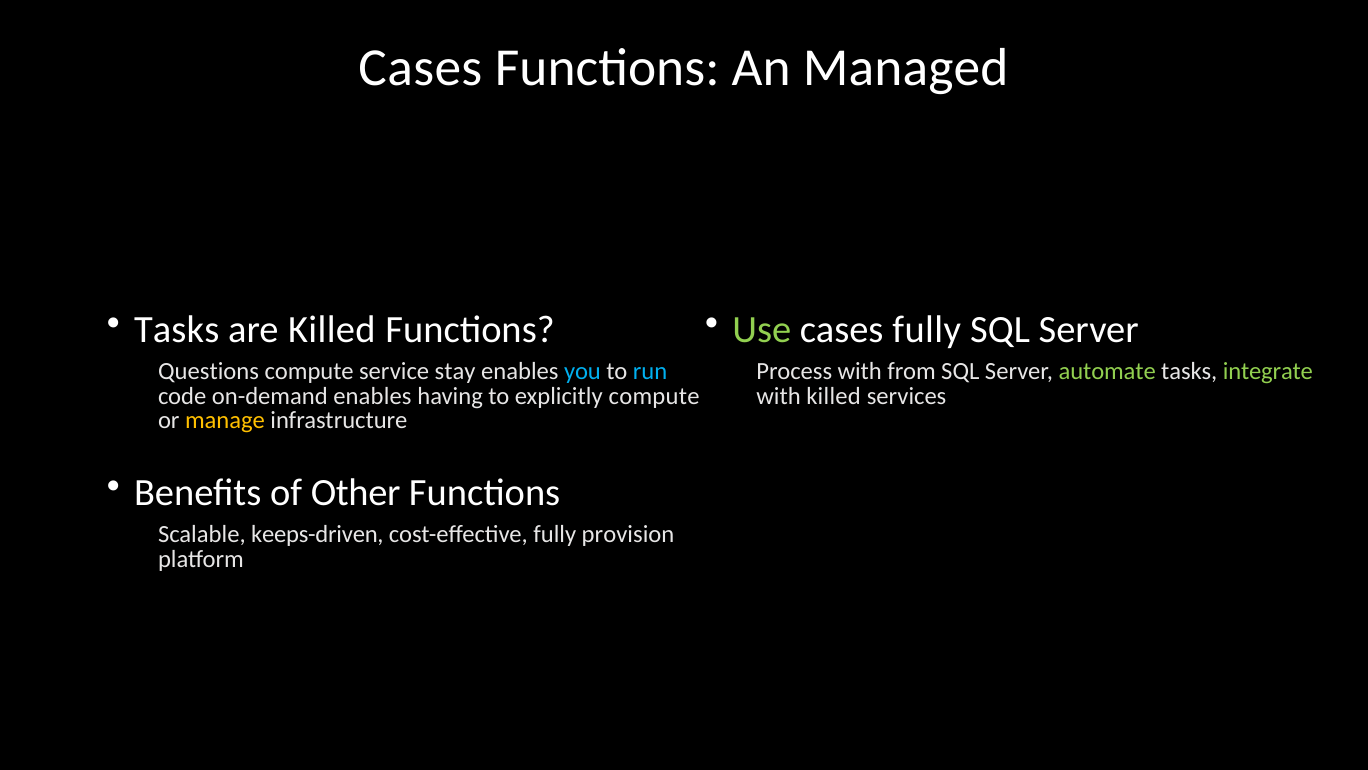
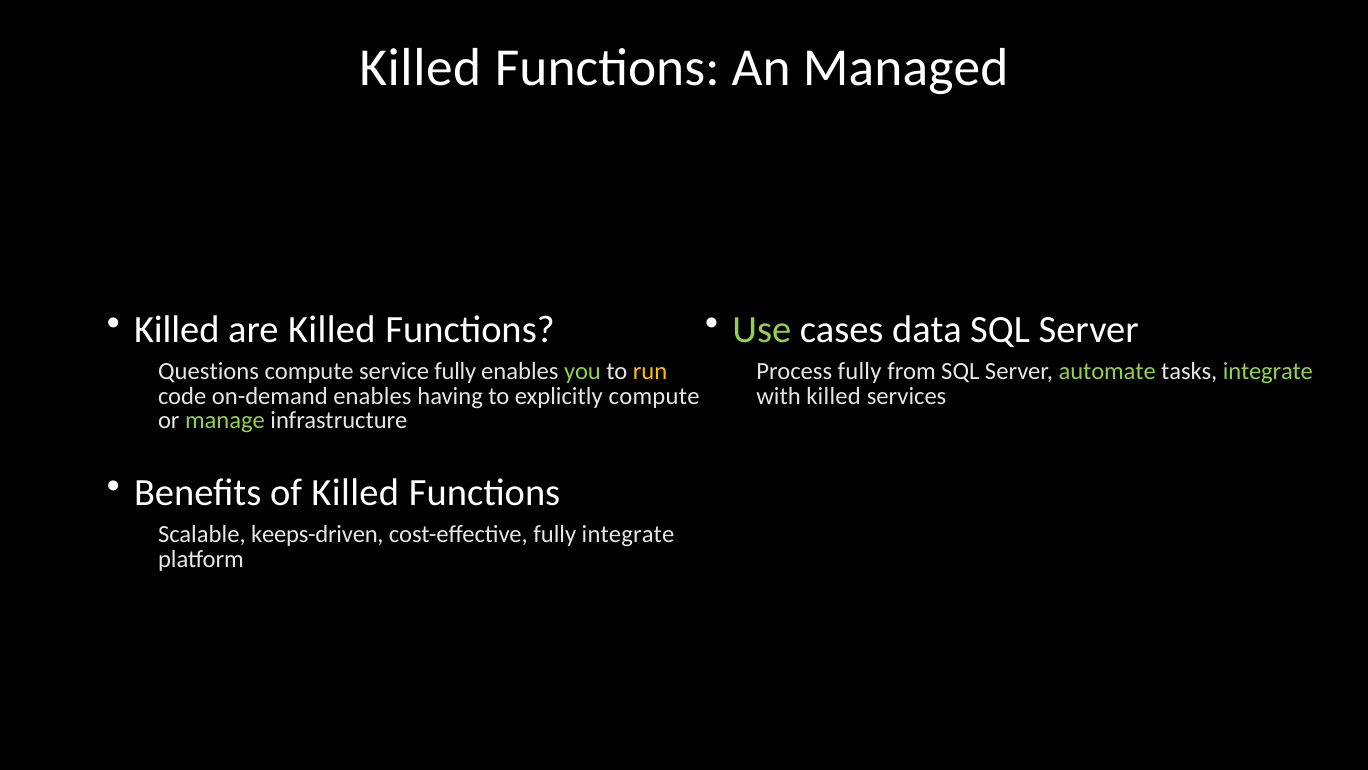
Cases: Cases -> Killed (420, 68)
Tasks: Tasks -> Killed (177, 329)
cases fully: fully -> data (927, 329)
service stay: stay -> fully (455, 371)
you colour: light blue -> light green (583, 371)
run colour: light blue -> yellow (650, 371)
Process with: with -> fully (860, 371)
manage colour: yellow -> light green (225, 421)
of Other: Other -> Killed (355, 492)
fully provision: provision -> integrate (628, 534)
